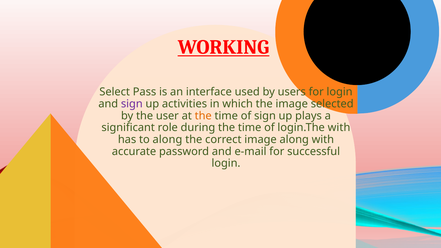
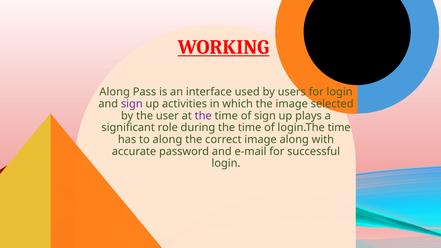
Select: Select -> Along (115, 92)
the colour: orange -> purple (203, 116)
login.The with: with -> time (339, 128)
